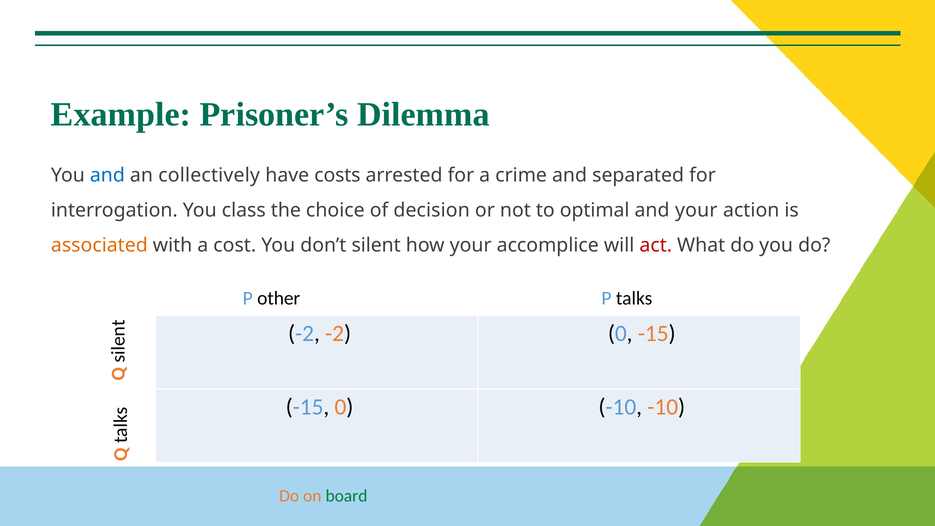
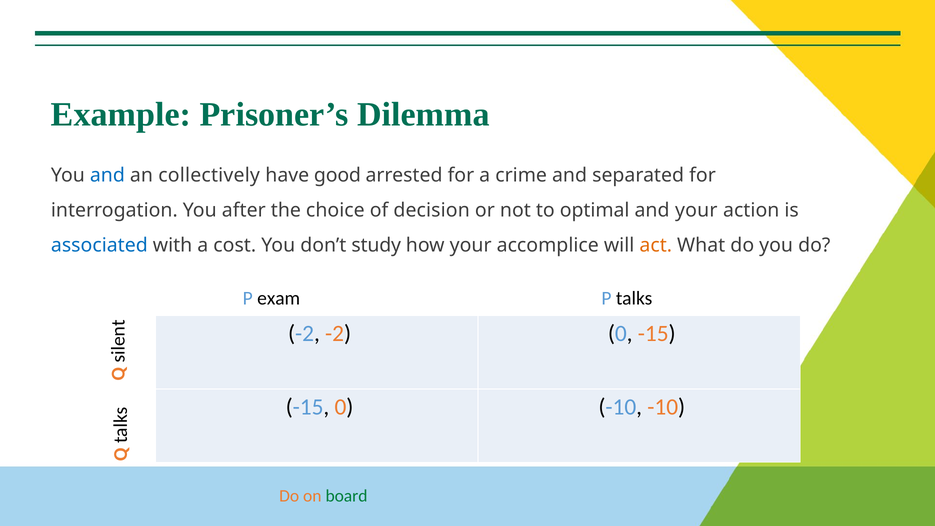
costs: costs -> good (337, 175)
class: class -> after (244, 210)
associated colour: orange -> blue (99, 245)
silent: silent -> study (376, 245)
act colour: red -> orange (656, 245)
other: other -> exam (279, 298)
